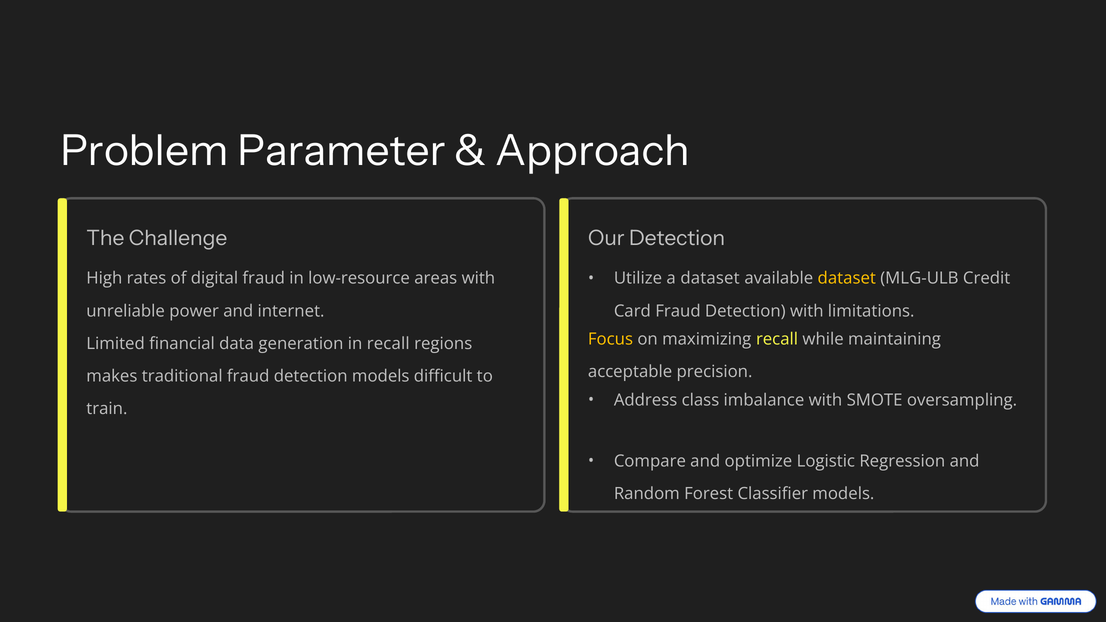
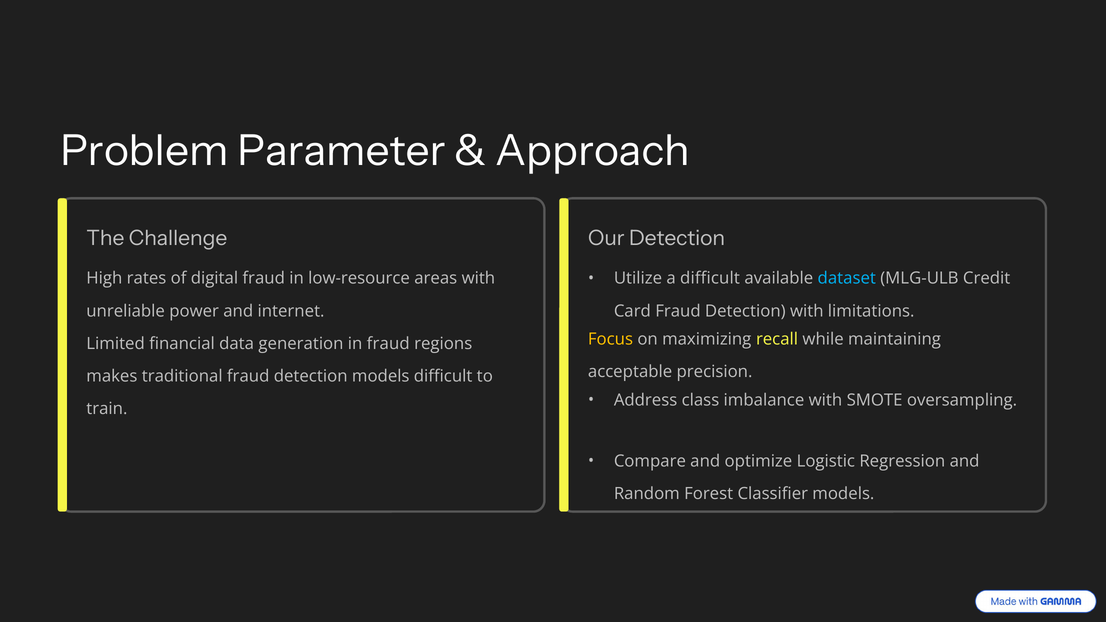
a dataset: dataset -> difficult (710, 278)
dataset colour: yellow -> light blue (847, 278)
in recall: recall -> fraud (388, 344)
